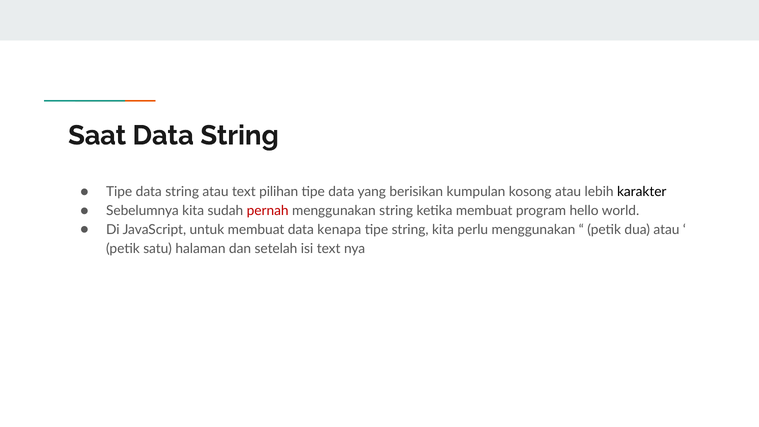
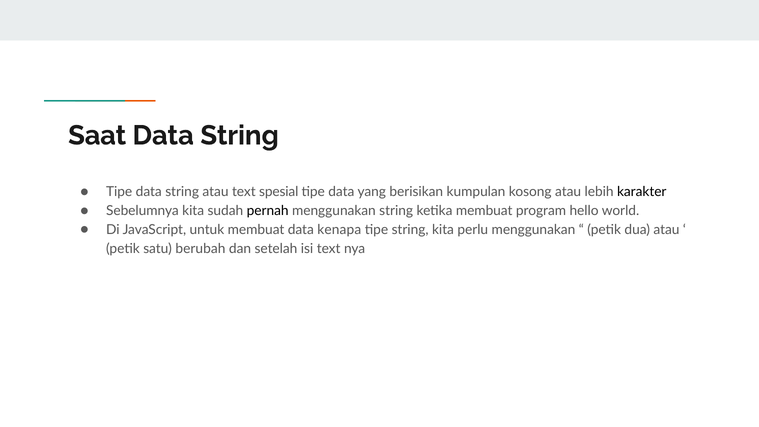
pilihan: pilihan -> spesial (279, 192)
pernah colour: red -> black (268, 211)
halaman: halaman -> berubah (200, 249)
